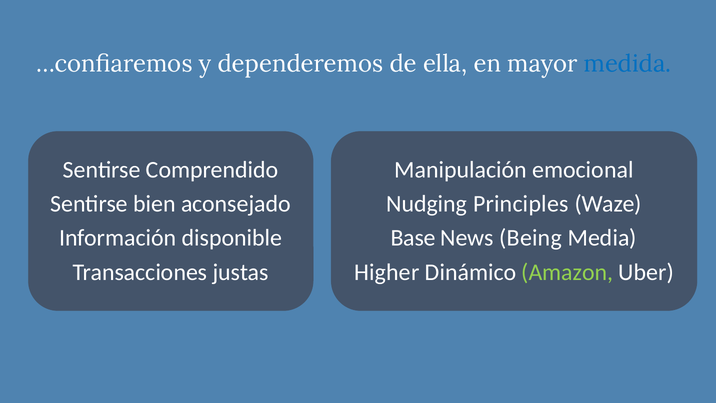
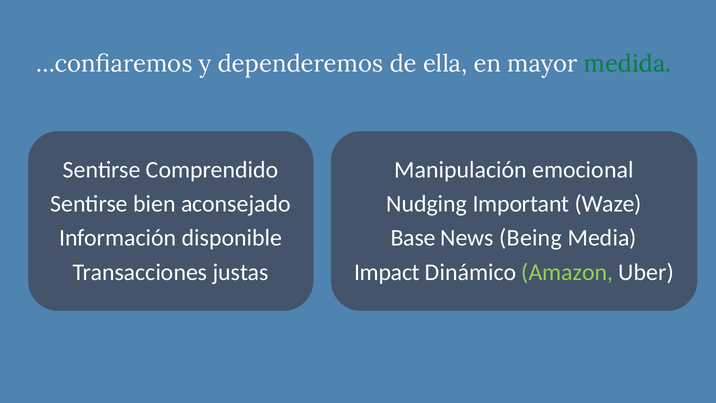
medida colour: blue -> green (627, 64)
Principles: Principles -> Important (521, 204)
Higher: Higher -> Impact (387, 272)
